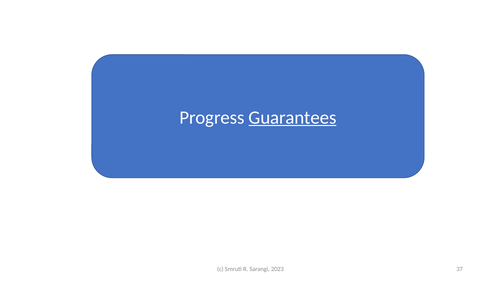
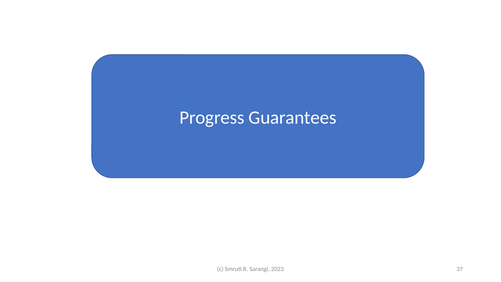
Guarantees underline: present -> none (293, 117)
